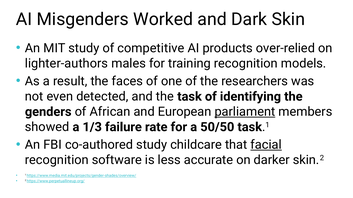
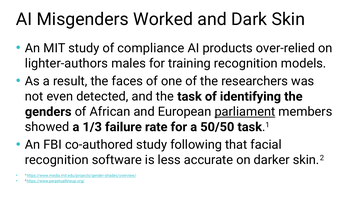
competitive: competitive -> compliance (151, 48)
childcare: childcare -> following (196, 145)
facial underline: present -> none (266, 145)
